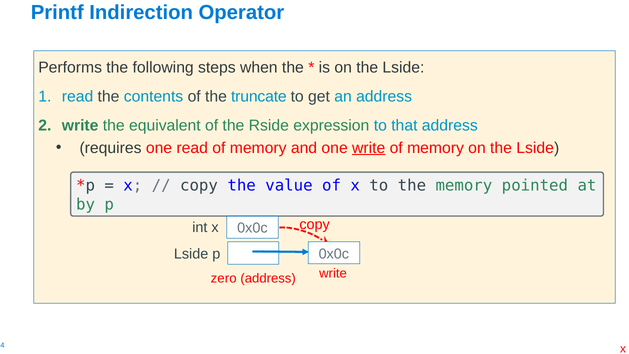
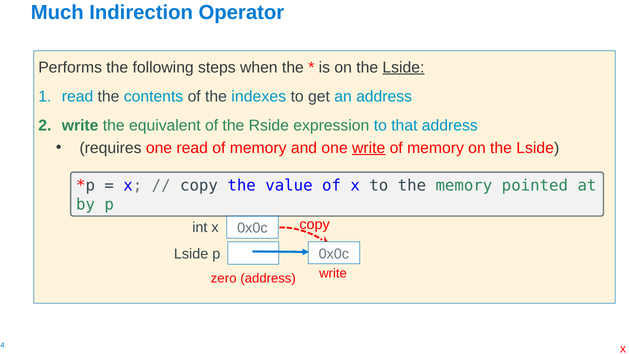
Printf: Printf -> Much (57, 13)
Lside underline: none -> present (403, 67)
truncate: truncate -> indexes (259, 96)
